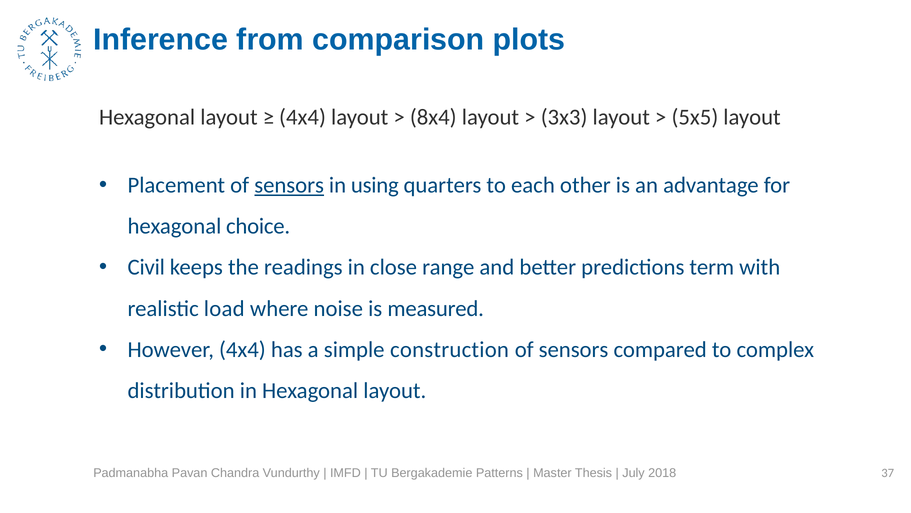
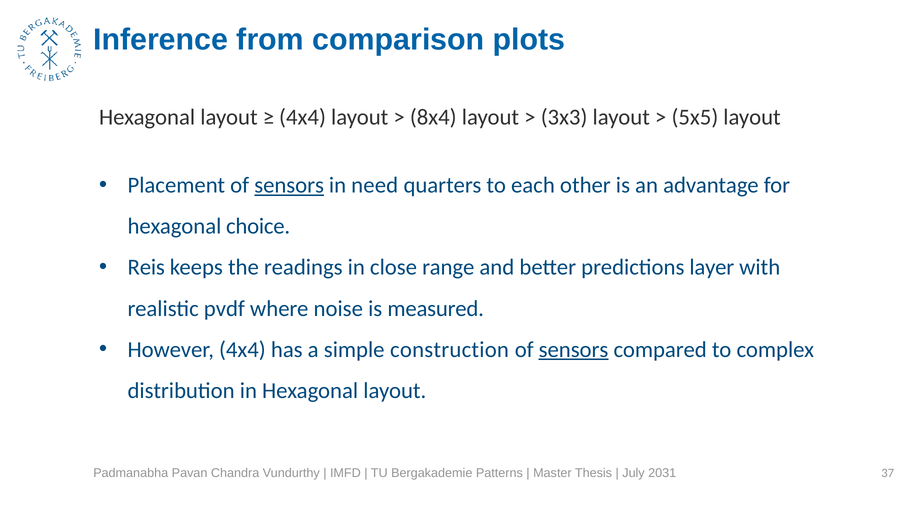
using: using -> need (375, 185)
Civil: Civil -> Reis (146, 267)
term: term -> layer (712, 267)
load: load -> pvdf (224, 308)
sensors underline: none -> present (574, 349)
2018: 2018 -> 2031 (662, 473)
